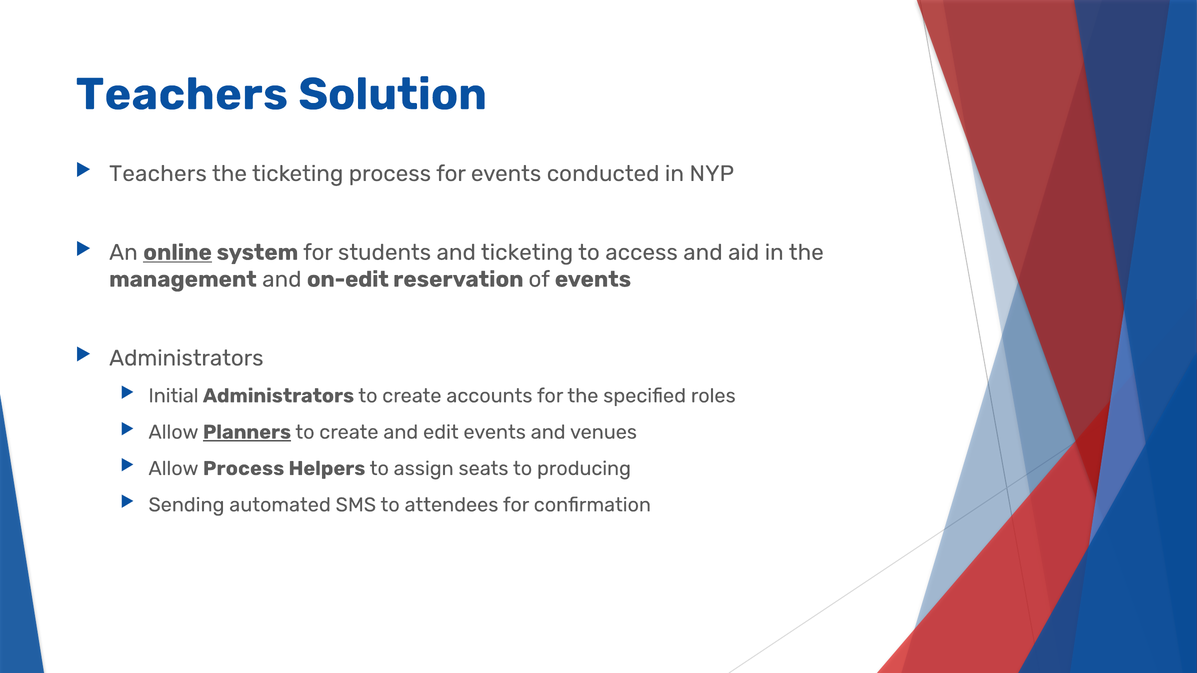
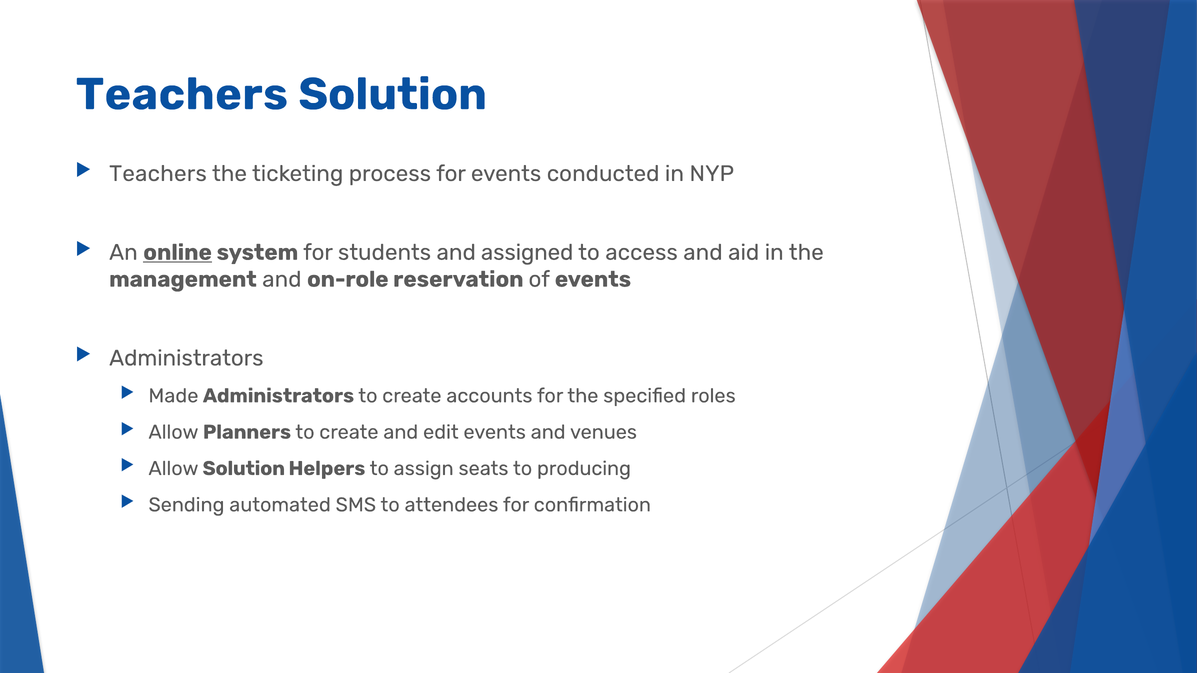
and ticketing: ticketing -> assigned (527, 252)
on-edit: on-edit -> on-role (348, 279)
Initial: Initial -> Made (173, 396)
Planners underline: present -> none (247, 432)
Allow Process: Process -> Solution (244, 469)
